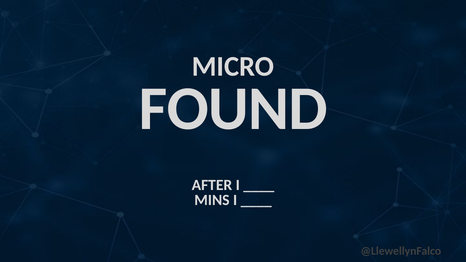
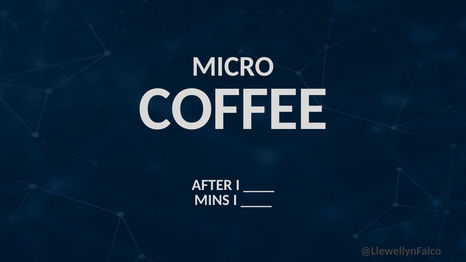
FOUND: FOUND -> COFFEE (233, 109)
